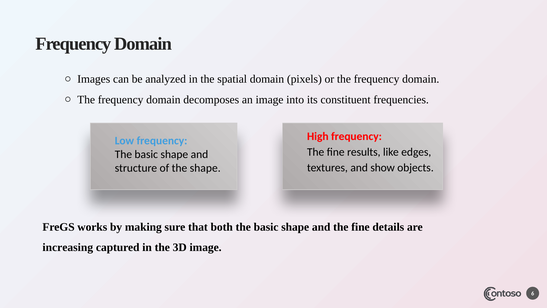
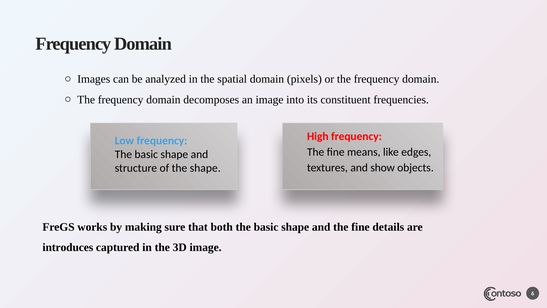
results: results -> means (364, 152)
increasing: increasing -> introduces (68, 247)
